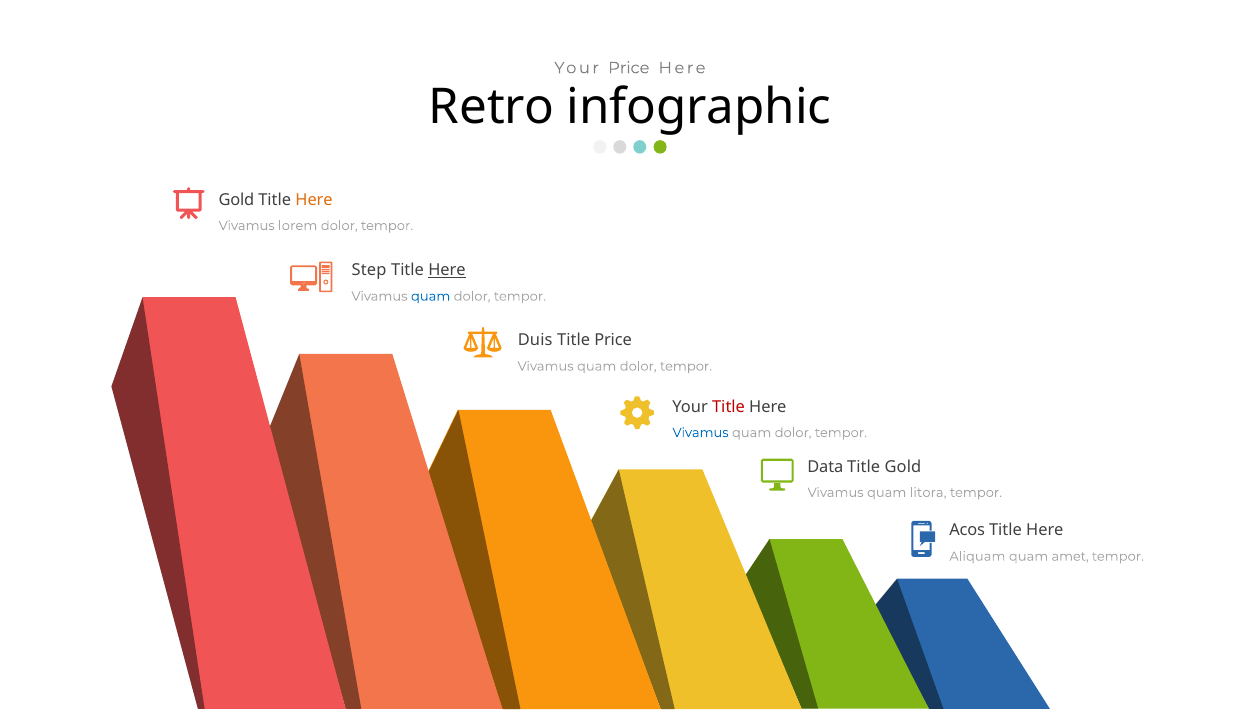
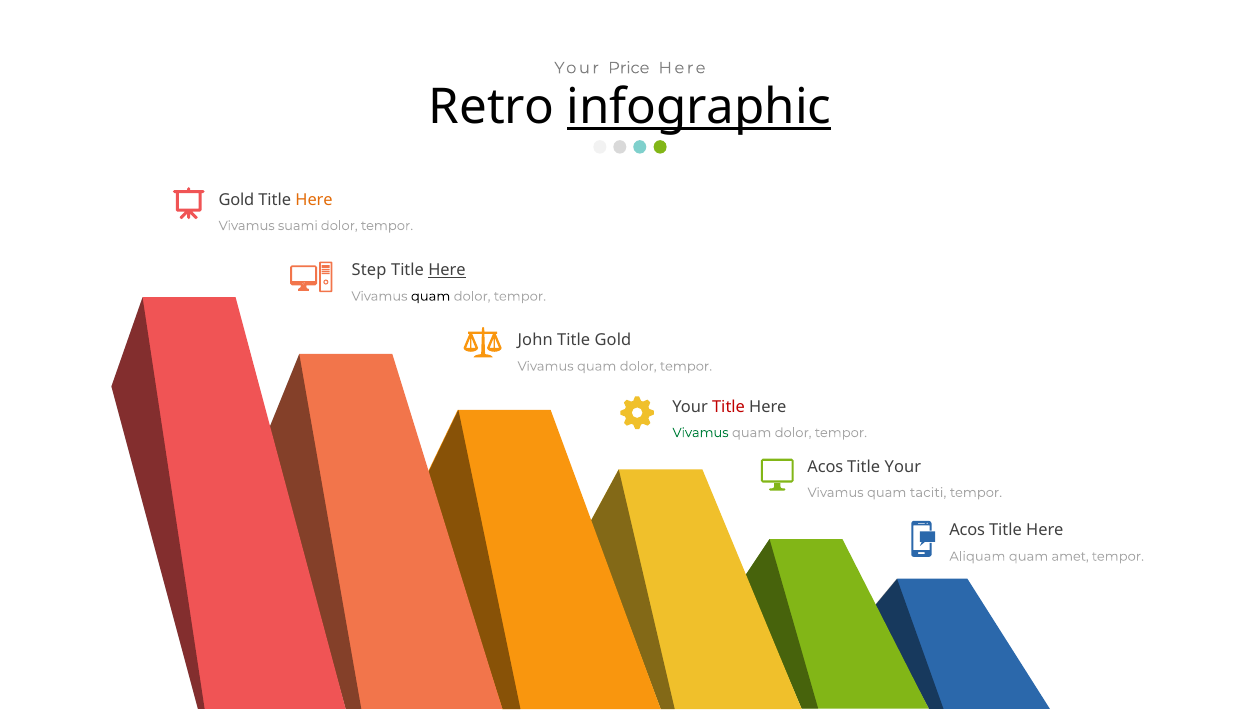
infographic underline: none -> present (699, 107)
lorem: lorem -> suami (298, 226)
quam colour: blue -> black (431, 296)
Duis: Duis -> John (535, 340)
Title Price: Price -> Gold (613, 340)
Vivamus colour: blue -> green (701, 433)
Data: Data -> Acos (825, 467)
Title Gold: Gold -> Your (903, 467)
litora: litora -> taciti (928, 492)
